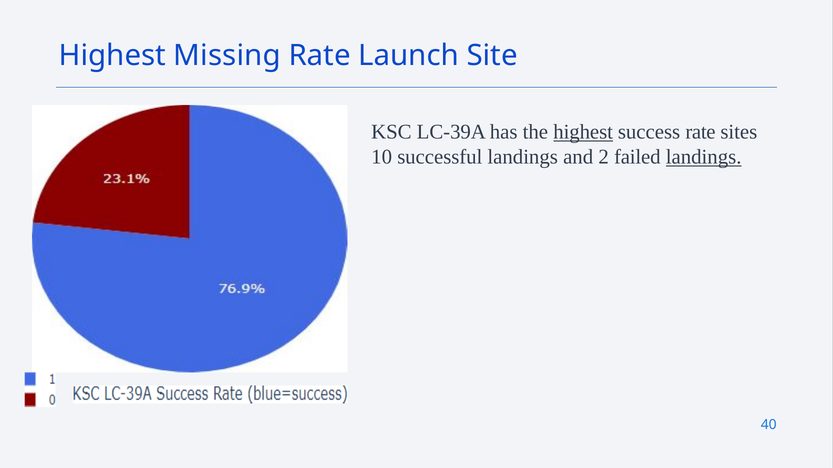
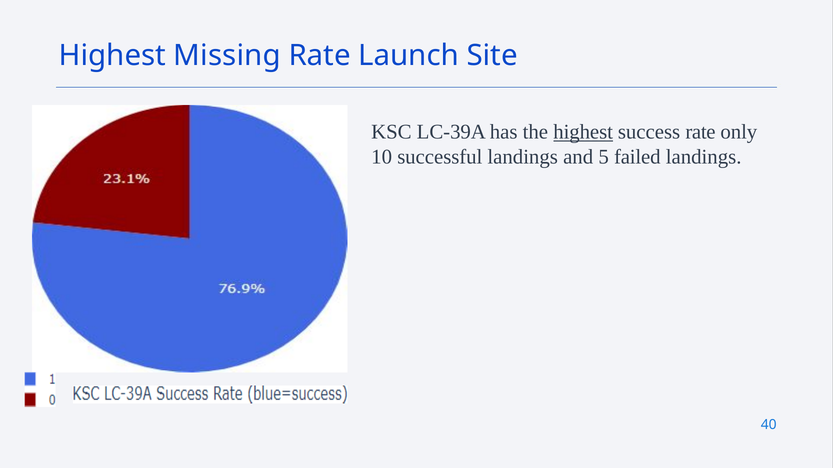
sites: sites -> only (739, 132)
2: 2 -> 5 (604, 157)
landings underline: present -> none (704, 157)
